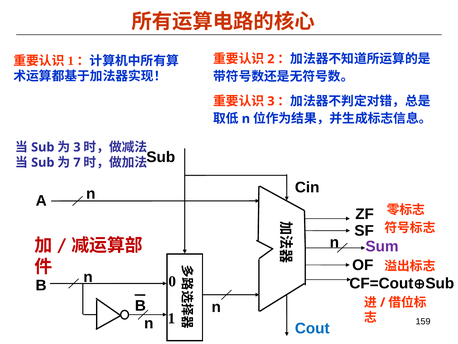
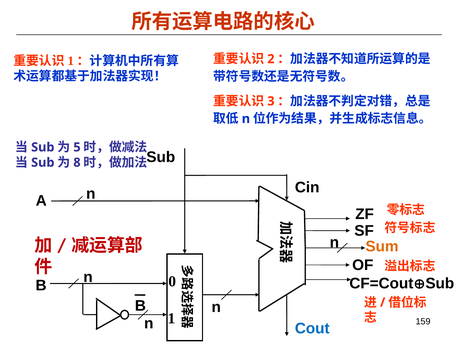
3: 3 -> 5 (77, 147)
7: 7 -> 8 (77, 162)
Sum colour: purple -> orange (382, 246)
